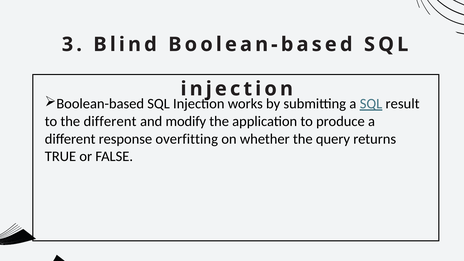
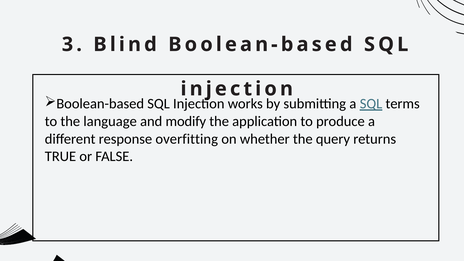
result: result -> terms (403, 104)
the different: different -> language (110, 122)
